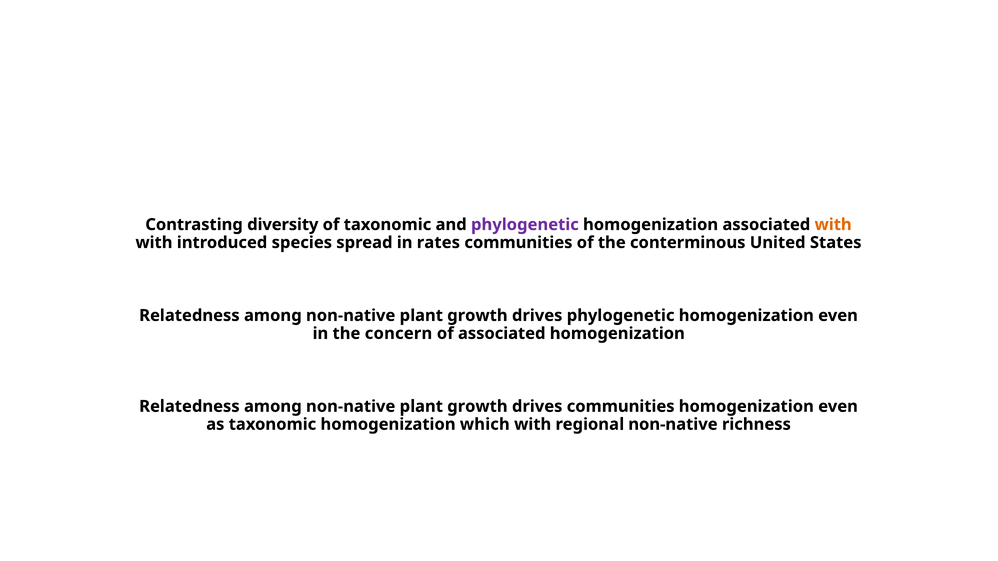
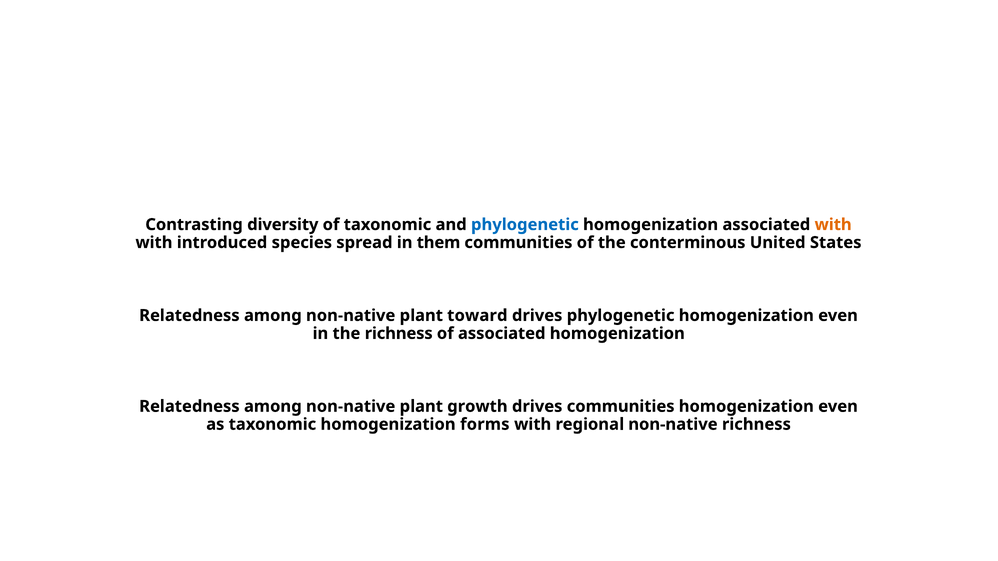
phylogenetic colour: purple -> blue (525, 225)
rates: rates -> them (439, 243)
growth: growth -> toward (477, 316)
the concern: concern -> richness (399, 334)
which: which -> forms (485, 425)
